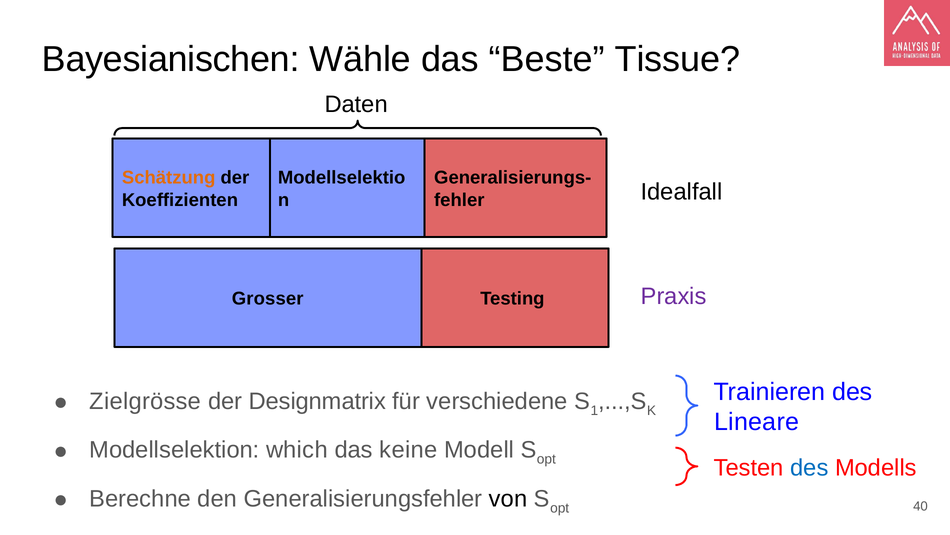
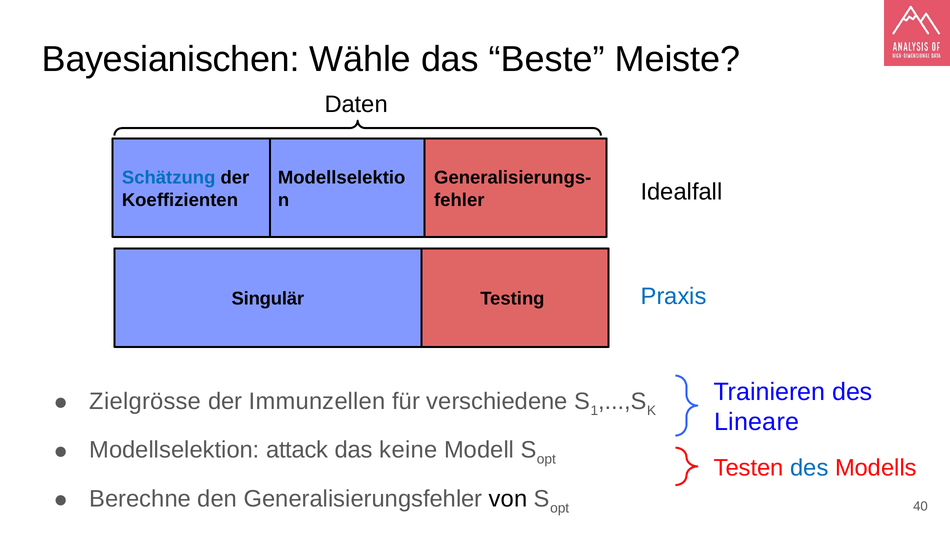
Tissue: Tissue -> Meiste (677, 59)
Schätzung colour: orange -> blue (169, 178)
Praxis colour: purple -> blue (674, 296)
Grosser: Grosser -> Singulär (268, 299)
Designmatrix: Designmatrix -> Immunzellen (317, 401)
which: which -> attack (297, 450)
